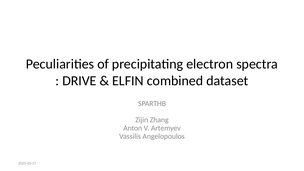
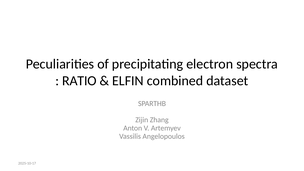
DRIVE: DRIVE -> RATIO (79, 81)
